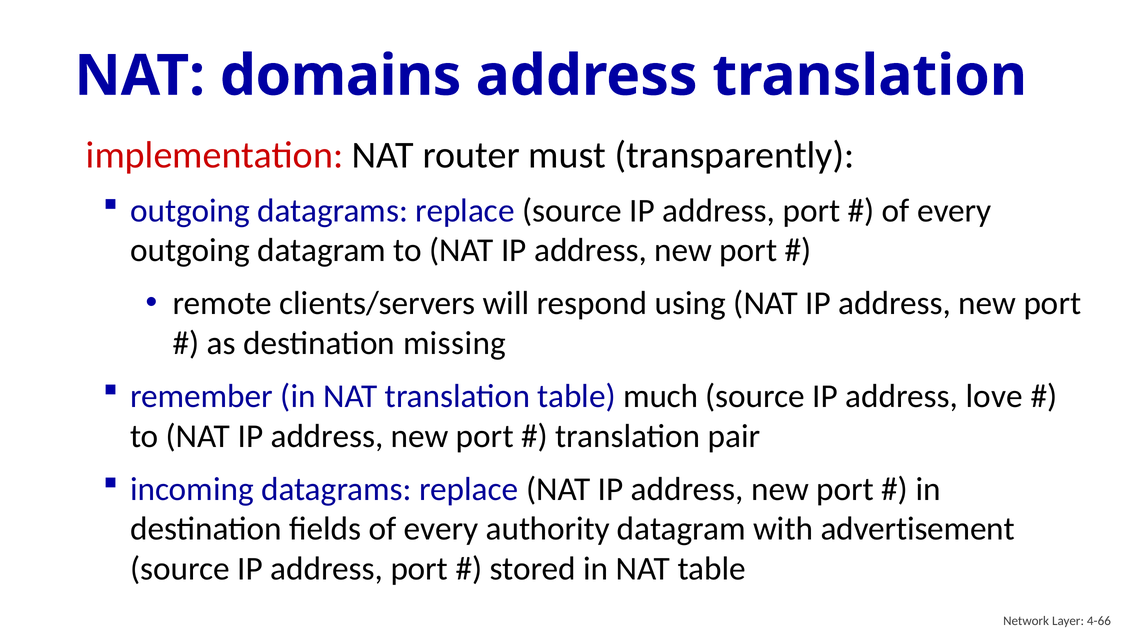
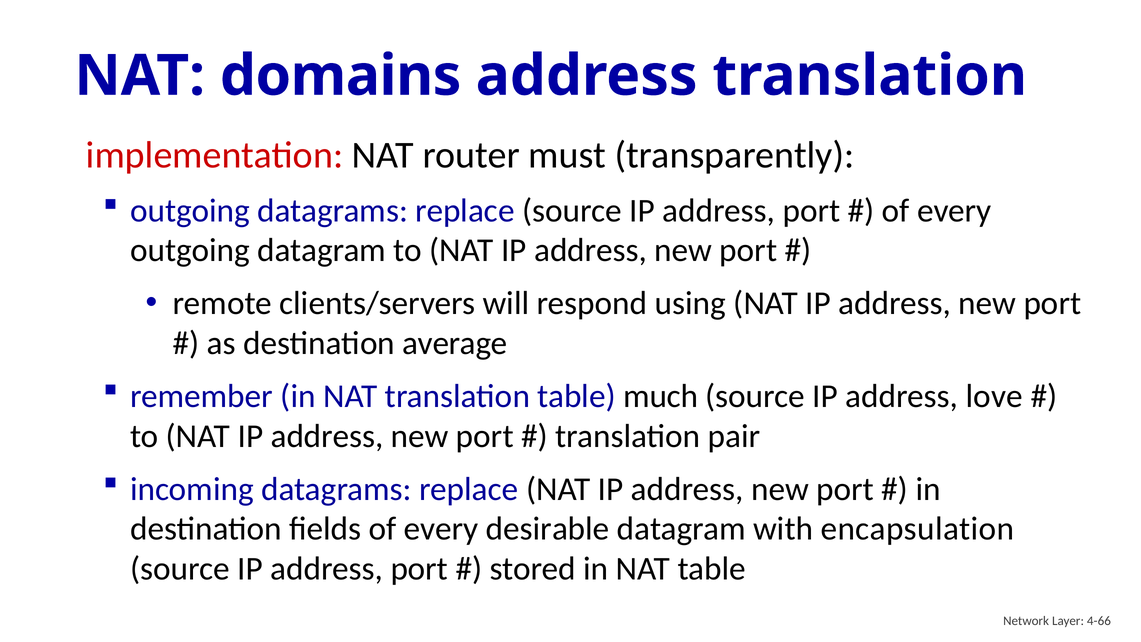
missing: missing -> average (455, 343)
authority: authority -> desirable (548, 529)
advertisement: advertisement -> encapsulation (917, 529)
